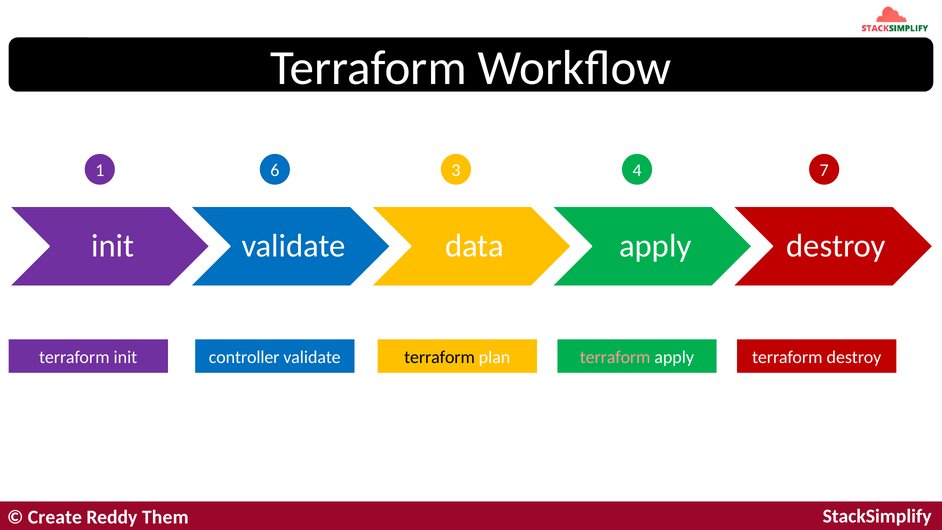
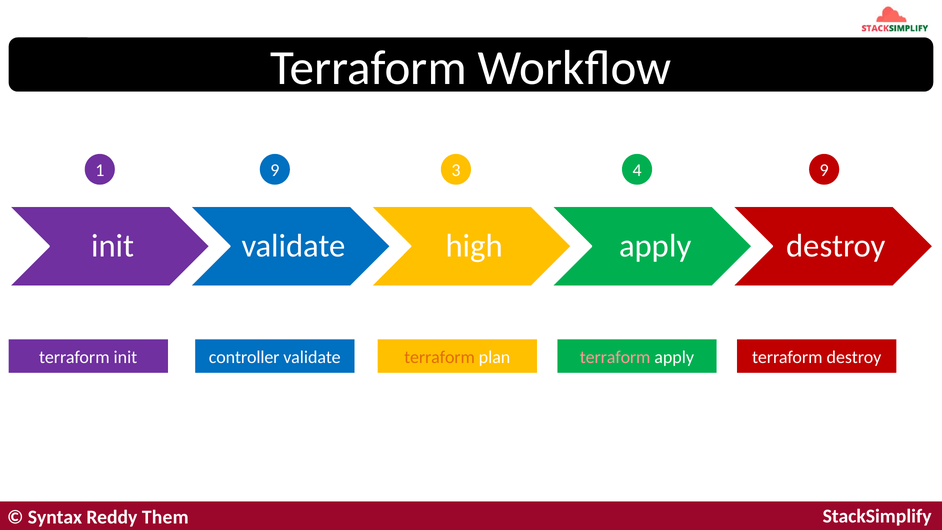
1 6: 6 -> 9 (275, 171)
4 7: 7 -> 9 (824, 171)
data: data -> high (474, 246)
terraform colour: black -> orange (440, 357)
Create: Create -> Syntax (55, 517)
